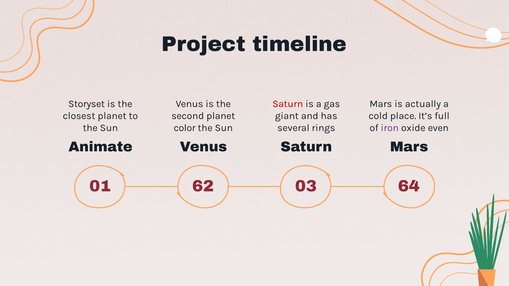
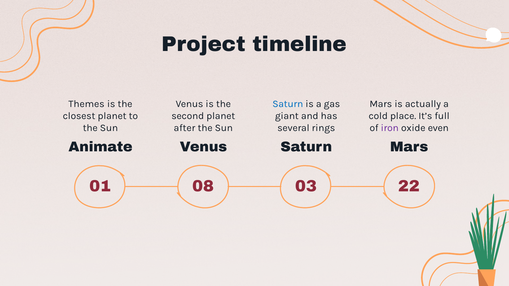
Storyset: Storyset -> Themes (86, 104)
Saturn colour: red -> blue (288, 104)
color: color -> after (185, 128)
62: 62 -> 08 (203, 186)
64: 64 -> 22 (409, 186)
